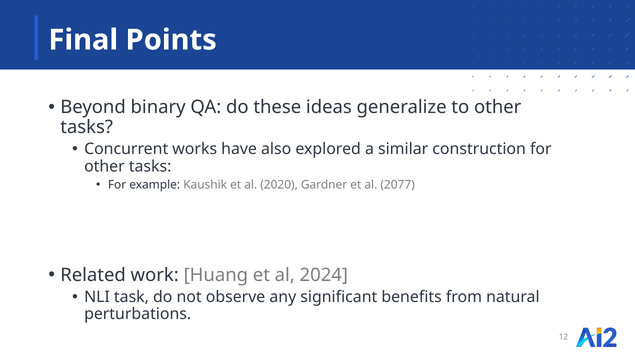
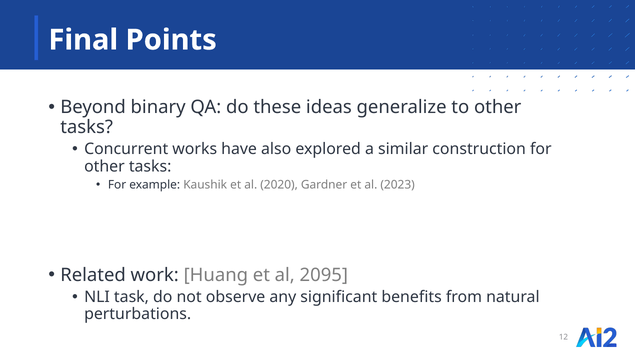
2077: 2077 -> 2023 (398, 185)
2024: 2024 -> 2095 (324, 275)
